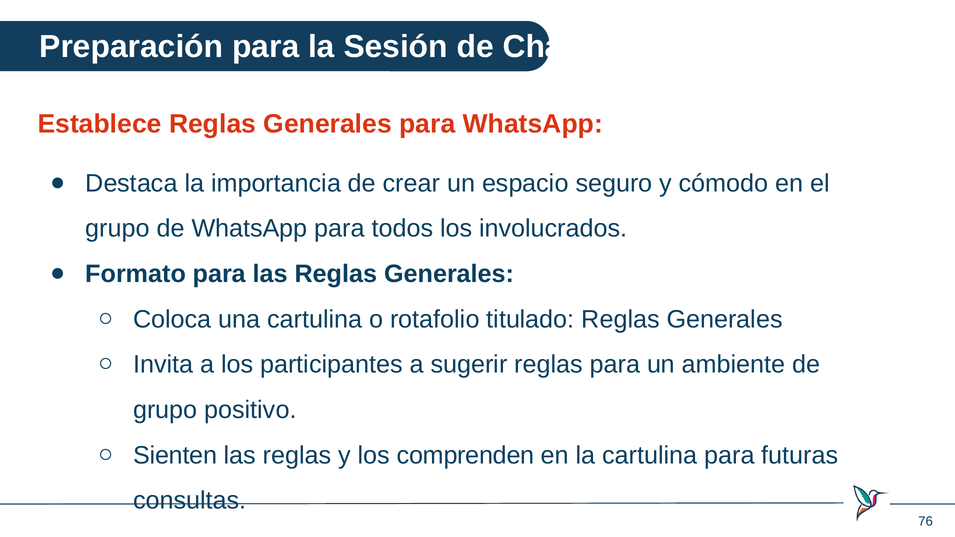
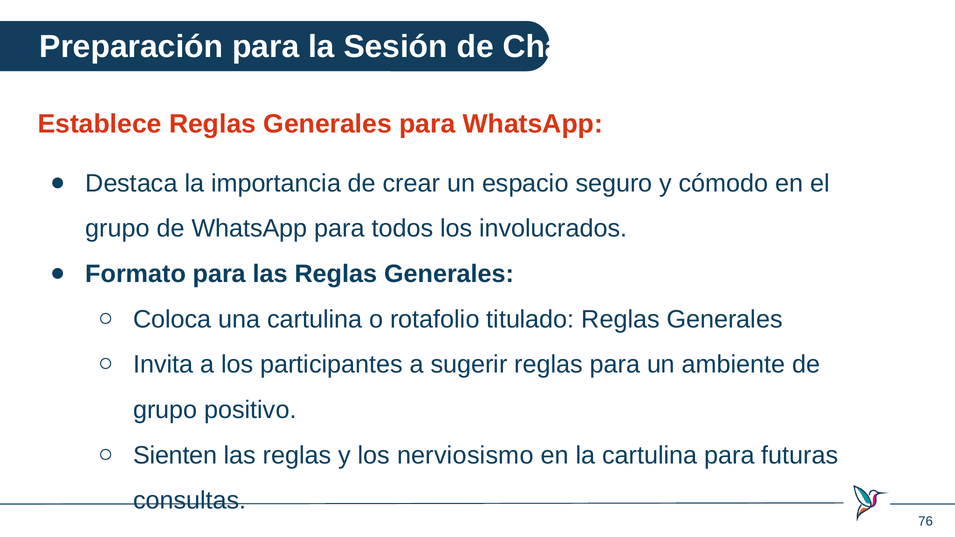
comprenden: comprenden -> nerviosismo (465, 455)
